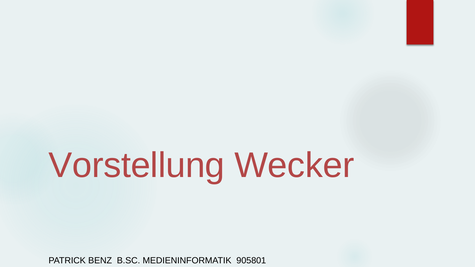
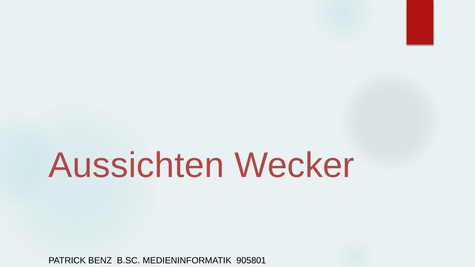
Vorstellung: Vorstellung -> Aussichten (136, 165)
